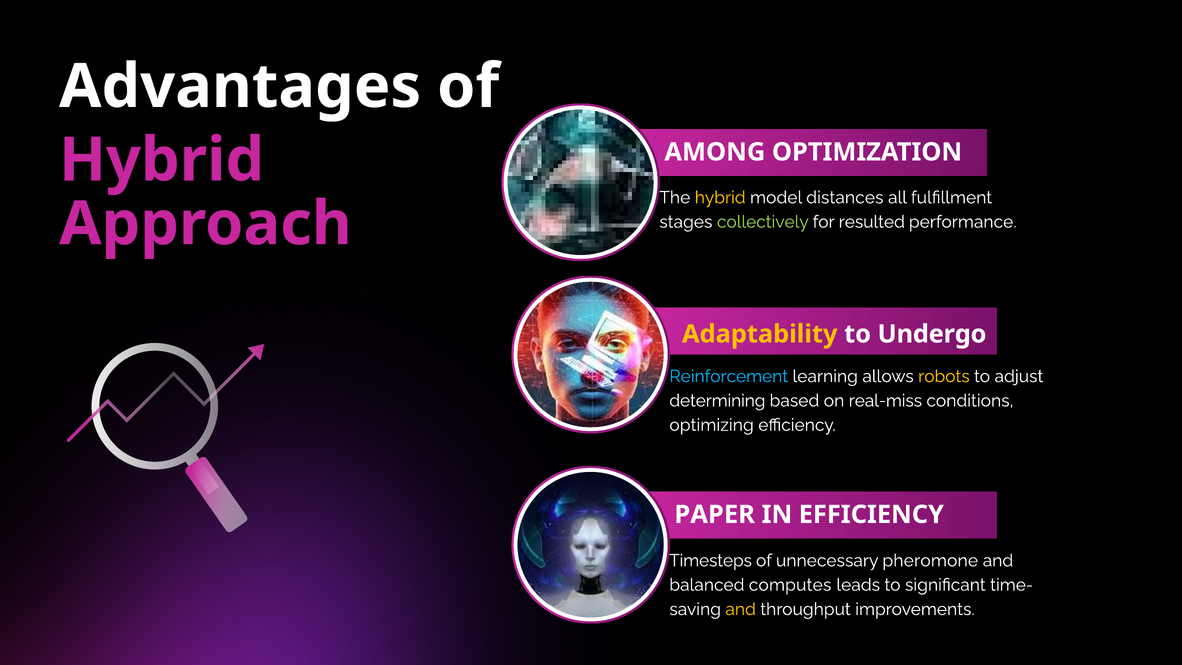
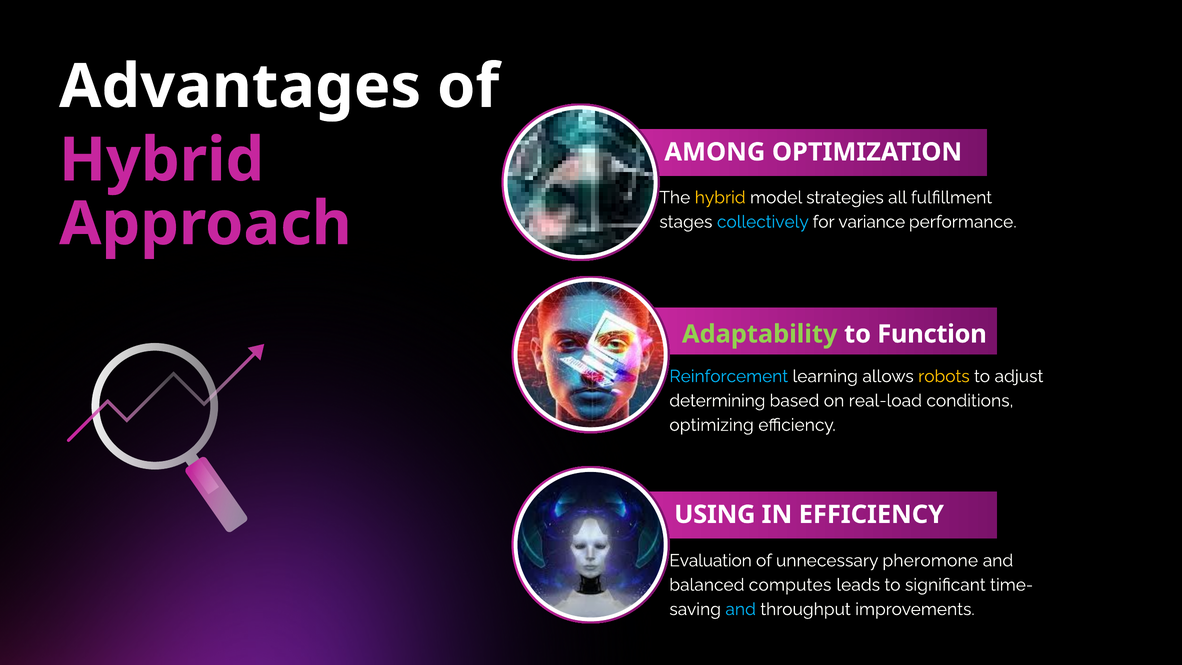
distances: distances -> strategies (845, 198)
collectively colour: light green -> light blue (763, 222)
resulted: resulted -> variance (872, 222)
Adaptability colour: yellow -> light green (760, 334)
Undergo: Undergo -> Function (932, 334)
real-miss: real-miss -> real-load (885, 401)
PAPER: PAPER -> USING (715, 514)
Timesteps: Timesteps -> Evaluation (711, 560)
and colour: yellow -> light blue (741, 609)
